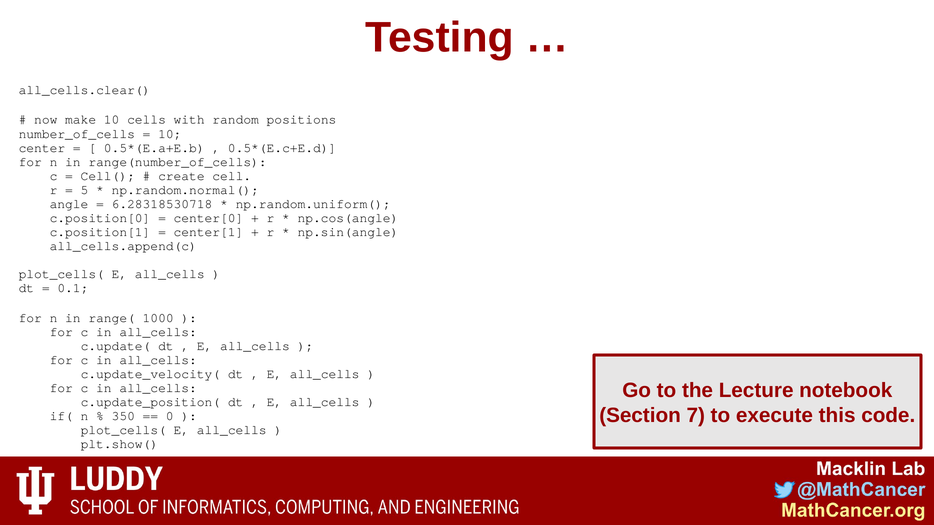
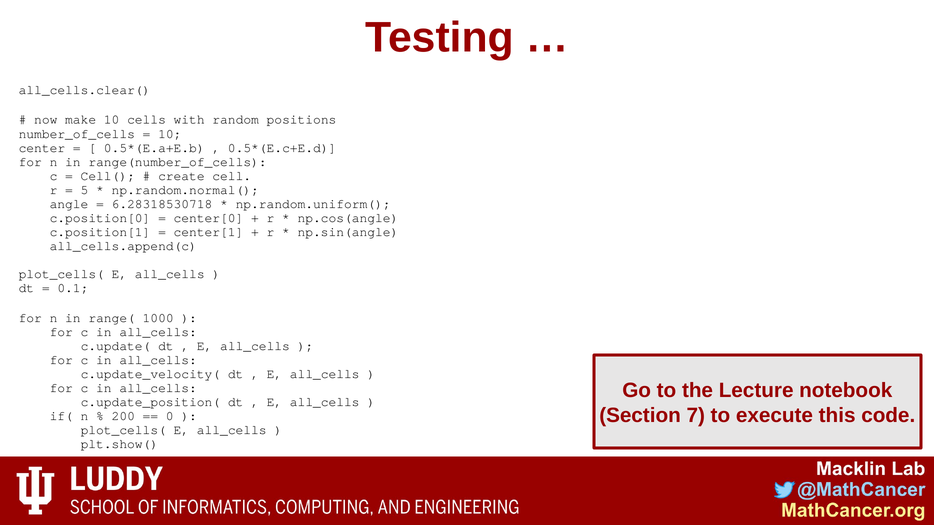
350: 350 -> 200 (123, 416)
